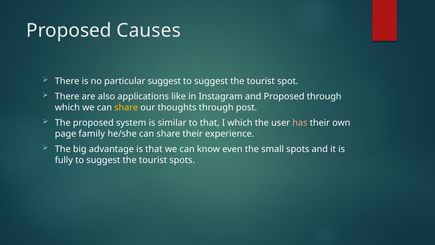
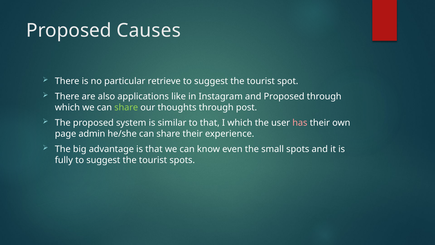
particular suggest: suggest -> retrieve (164, 81)
share colour: yellow -> light green (126, 107)
family: family -> admin (92, 134)
